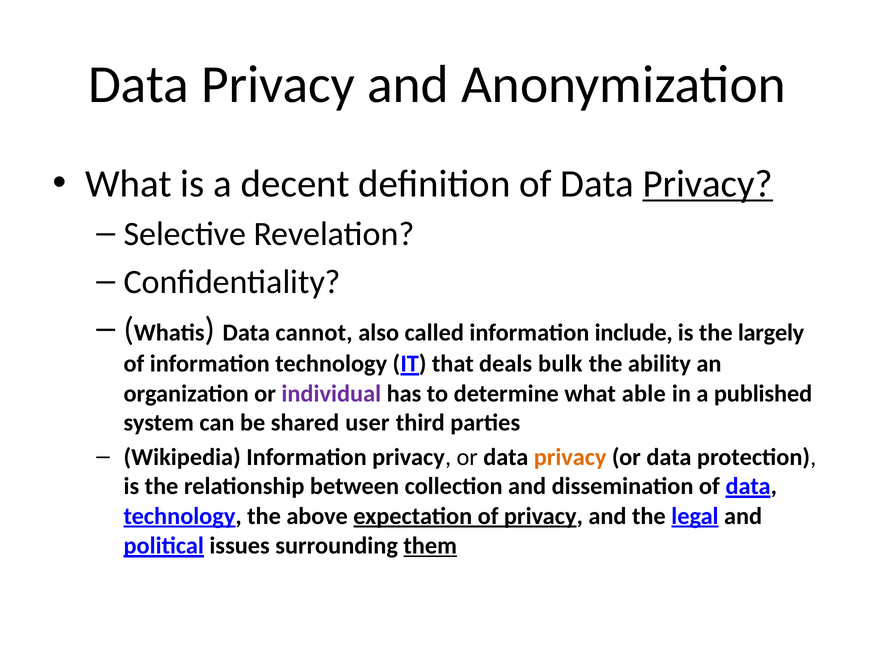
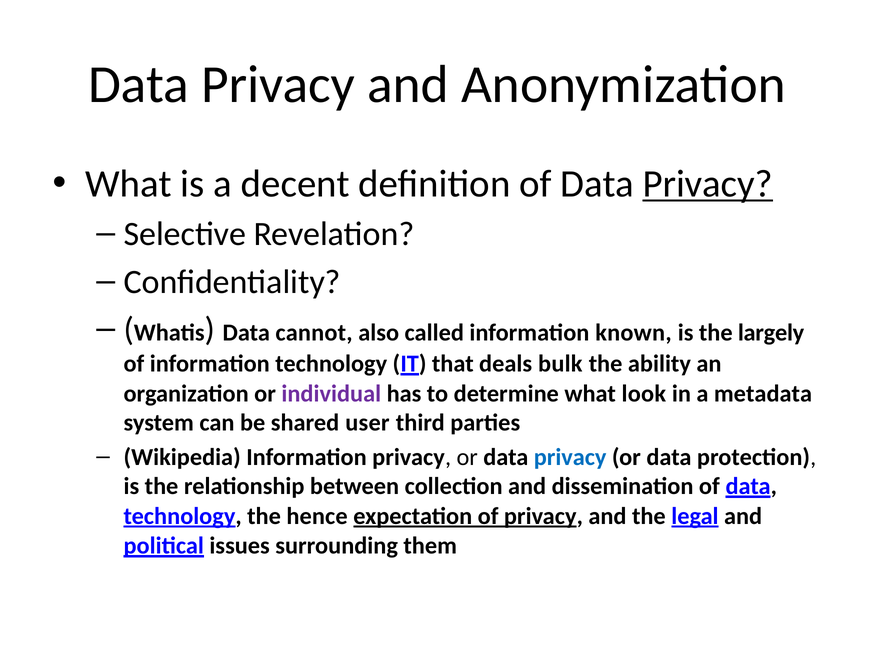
include: include -> known (633, 332)
able: able -> look (644, 393)
published: published -> metadata (763, 393)
privacy colour: orange -> blue (570, 456)
above: above -> hence (317, 515)
them underline: present -> none (430, 545)
